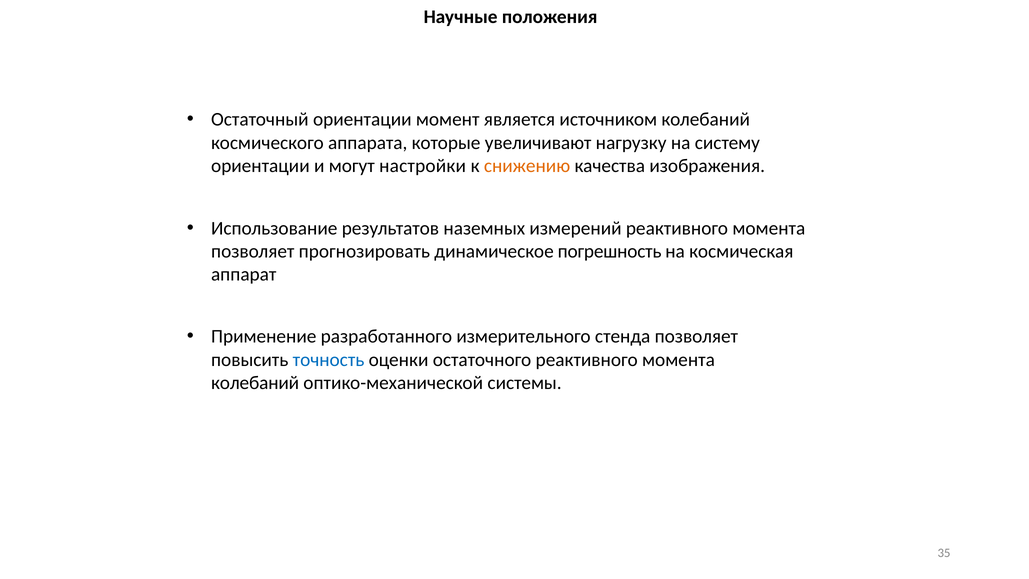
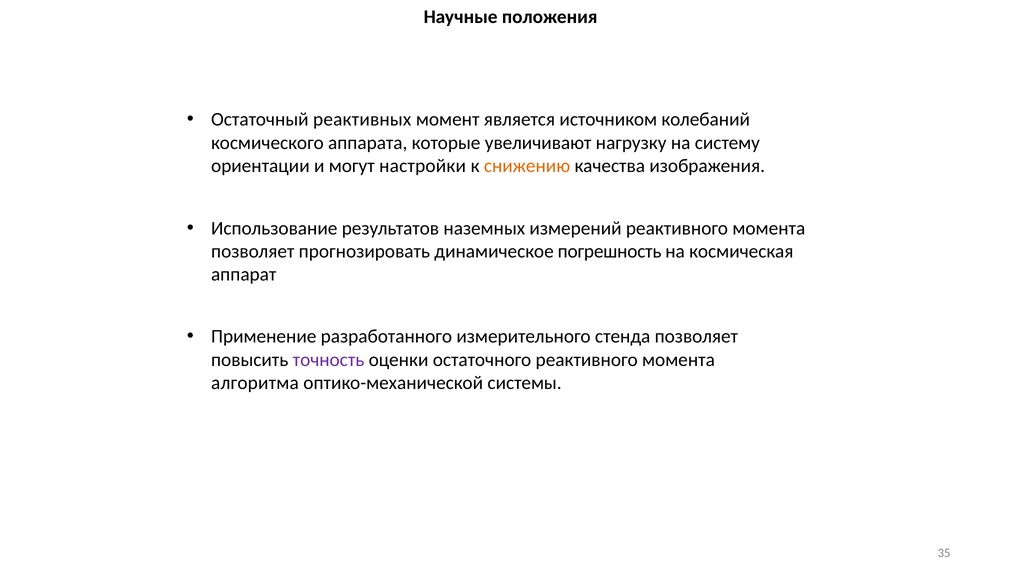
Остаточный ориентации: ориентации -> реактивных (362, 120)
точность colour: blue -> purple (329, 360)
колебаний: колебаний -> алгоритма (255, 383)
